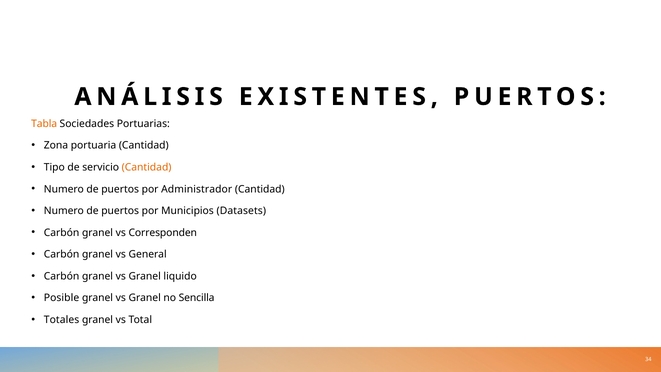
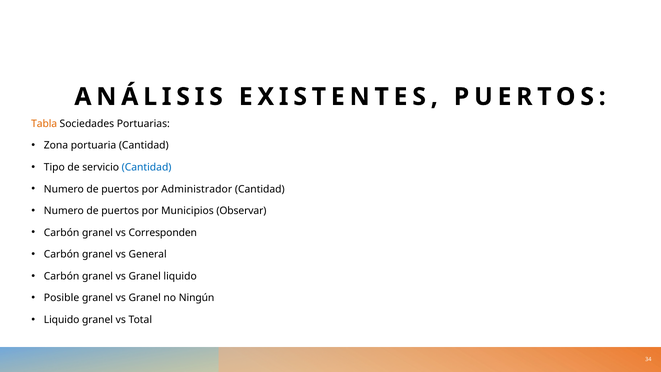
Cantidad colour: orange -> blue (147, 167)
Datasets: Datasets -> Observar (241, 211)
Sencilla: Sencilla -> Ningún (197, 298)
Totales: Totales -> Liquido (62, 320)
